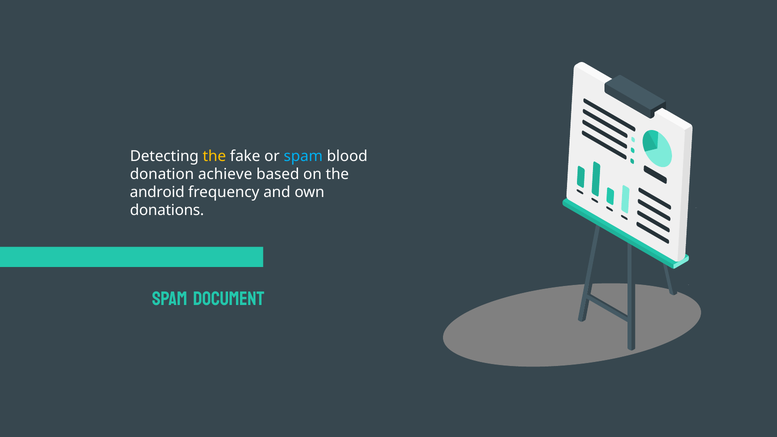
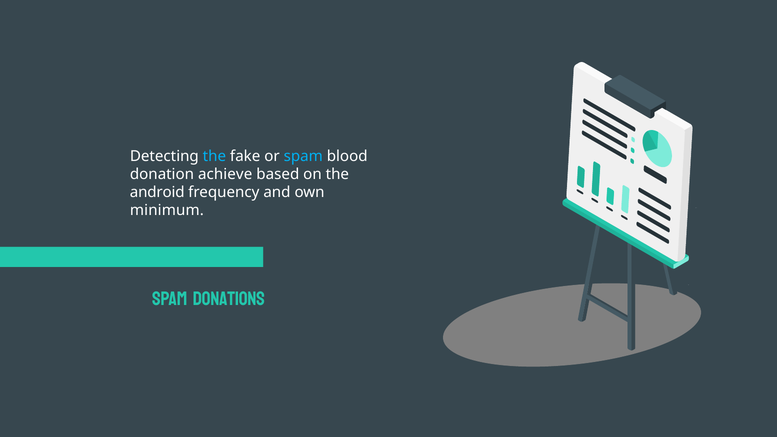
the colour: yellow -> light blue (214, 156)
donations: donations -> minimum (167, 211)
document: document -> donations (229, 299)
